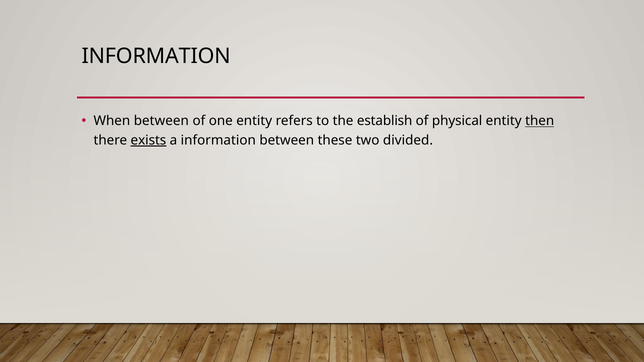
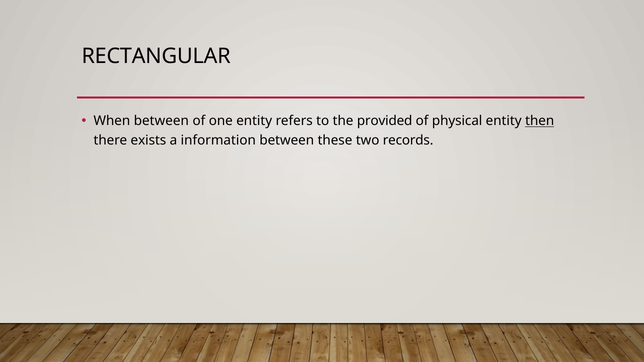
INFORMATION: INFORMATION -> RECTANGULAR (156, 56)
establish: establish -> provided (385, 121)
exists underline: present -> none (148, 140)
divided: divided -> records (408, 140)
